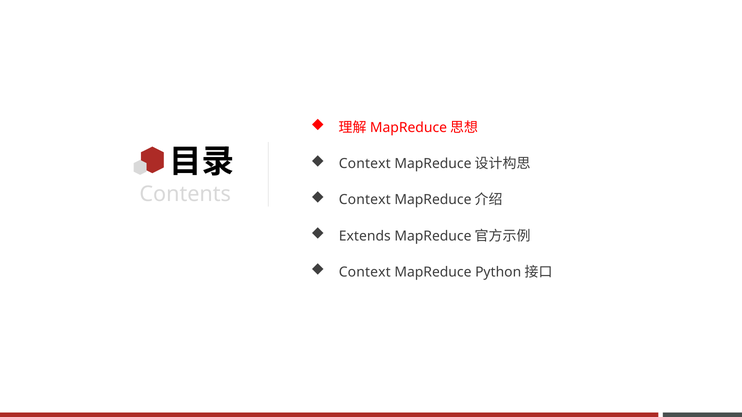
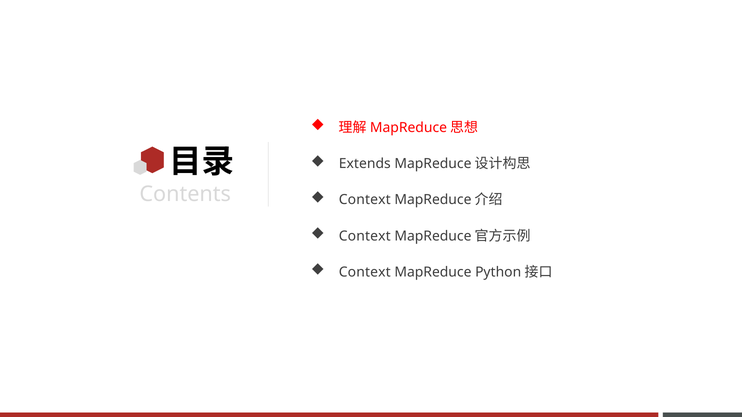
Context: Context -> Extends (365, 164)
Extends: Extends -> Context (365, 236)
